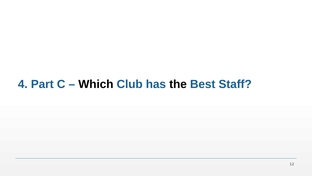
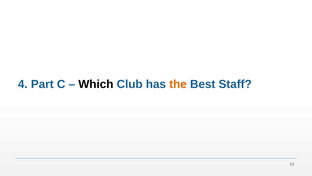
the colour: black -> orange (178, 84)
